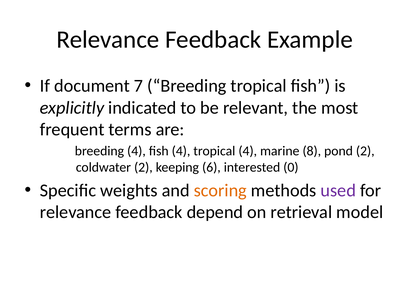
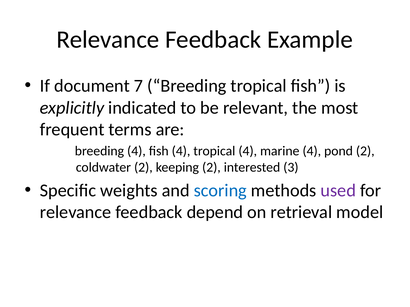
marine 8: 8 -> 4 (312, 151)
keeping 6: 6 -> 2 (211, 168)
0: 0 -> 3 (291, 168)
scoring colour: orange -> blue (220, 191)
